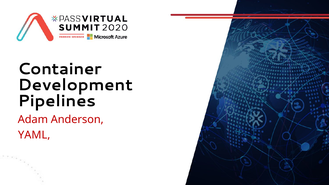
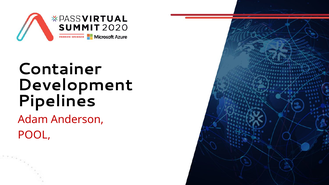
YAML: YAML -> POOL (34, 135)
